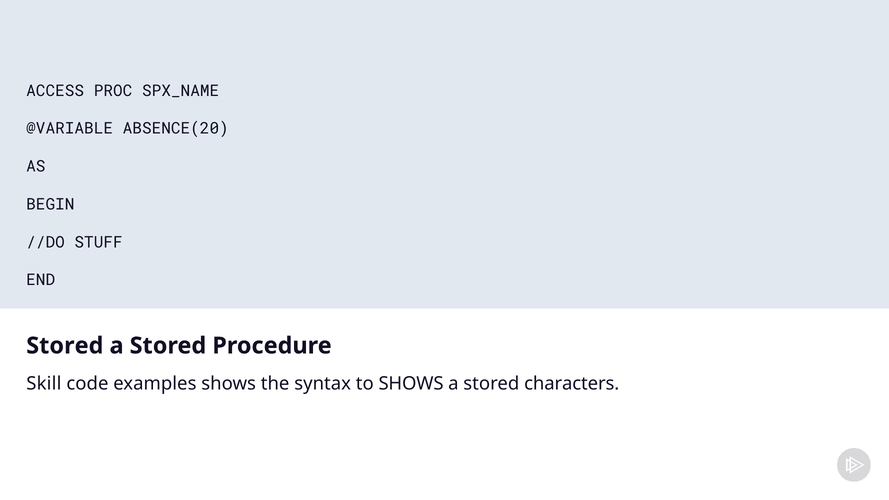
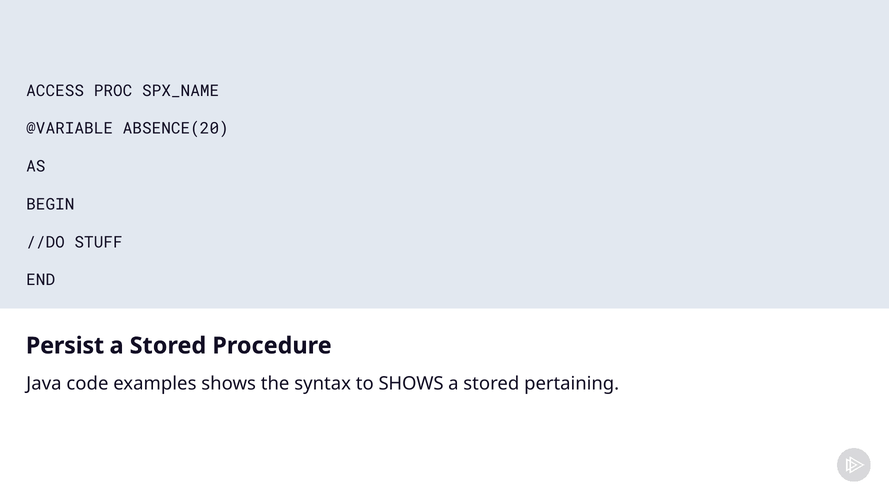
Stored: Stored -> Persist (65, 346)
Skill: Skill -> Java (44, 384)
characters: characters -> pertaining (572, 384)
